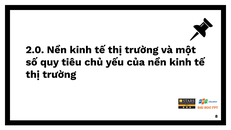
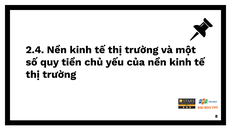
2.0: 2.0 -> 2.4 (35, 50)
tiêu: tiêu -> tiền (71, 62)
